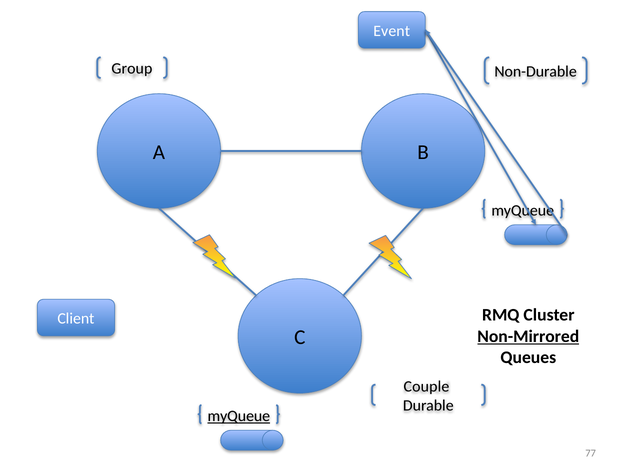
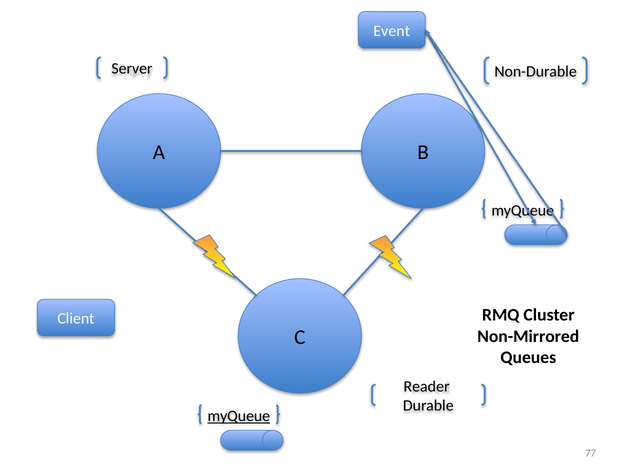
Group: Group -> Server (132, 69)
Non-Mirrored underline: present -> none (528, 337)
Couple: Couple -> Reader (427, 387)
